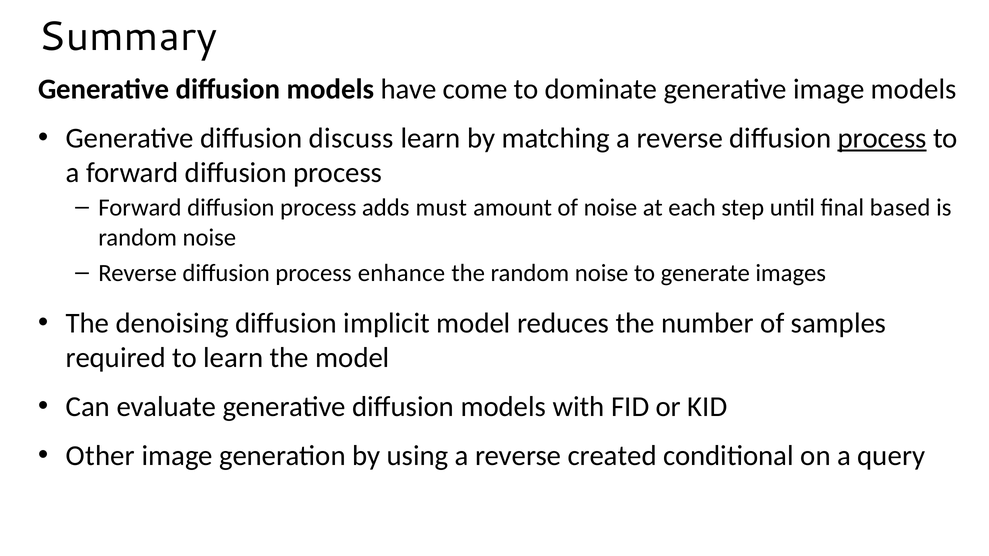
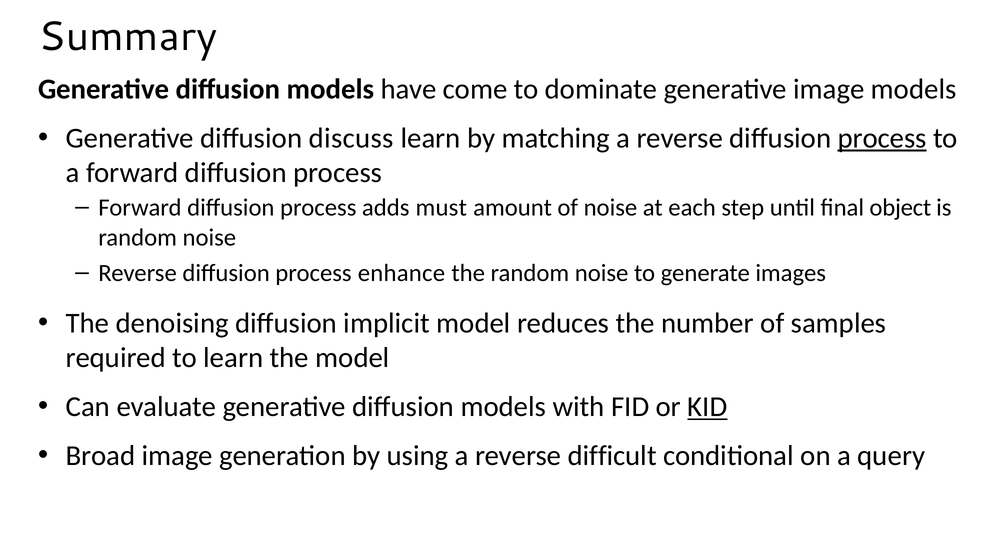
based: based -> object (900, 208)
KID underline: none -> present (707, 407)
Other: Other -> Broad (101, 456)
created: created -> difficult (612, 456)
